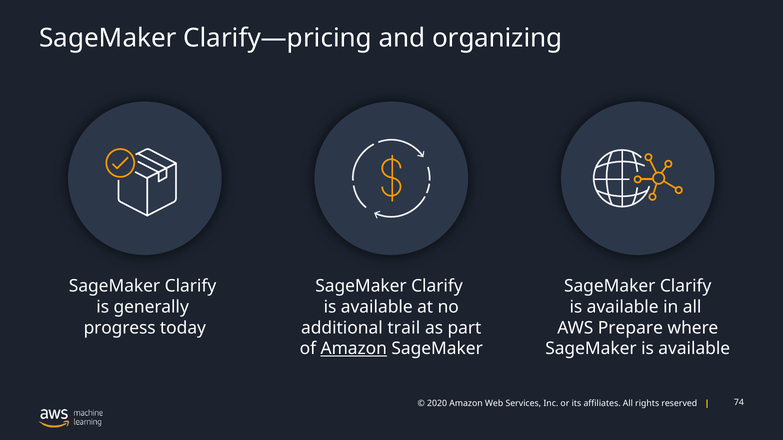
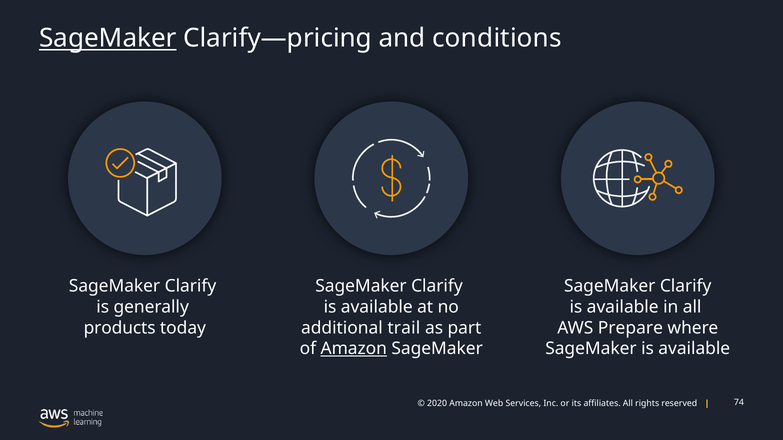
SageMaker underline: none -> present (108, 38)
organizing: organizing -> conditions (497, 38)
progress: progress -> products (120, 328)
